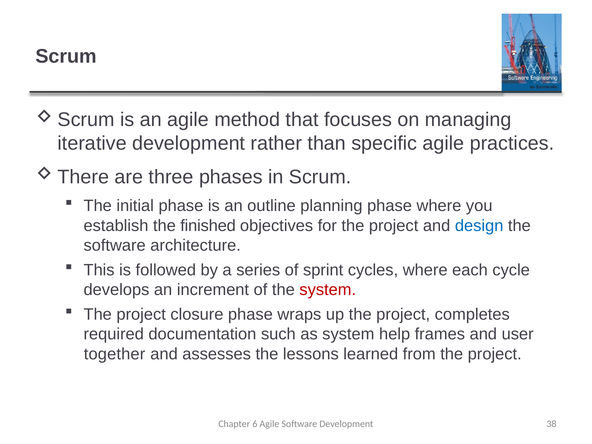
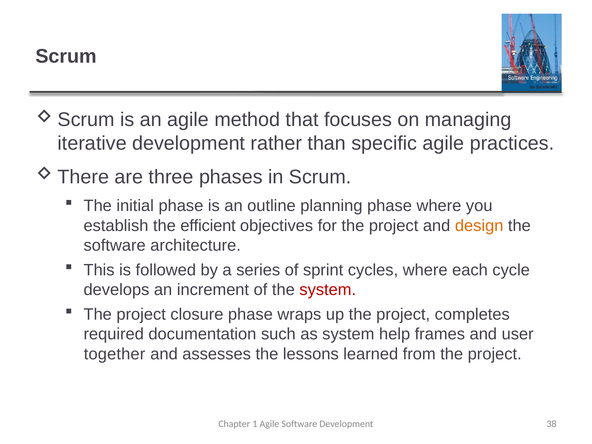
finished: finished -> efficient (208, 226)
design colour: blue -> orange (479, 226)
6: 6 -> 1 (255, 424)
